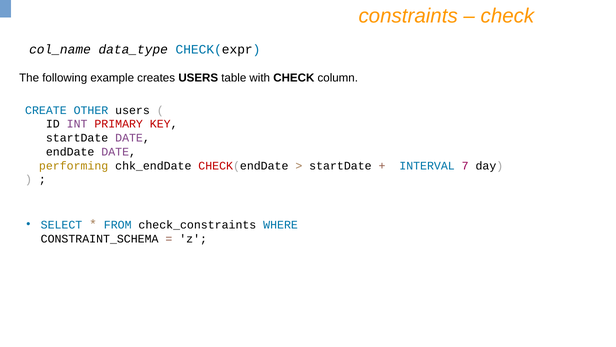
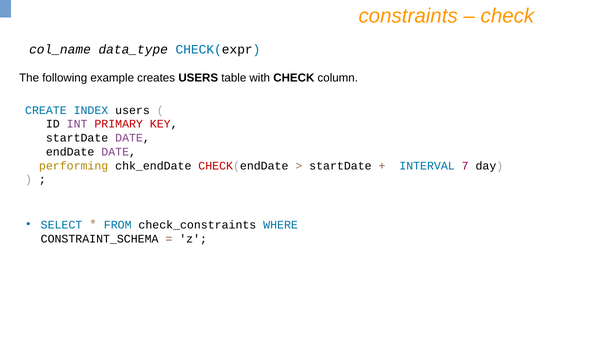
OTHER: OTHER -> INDEX (91, 110)
